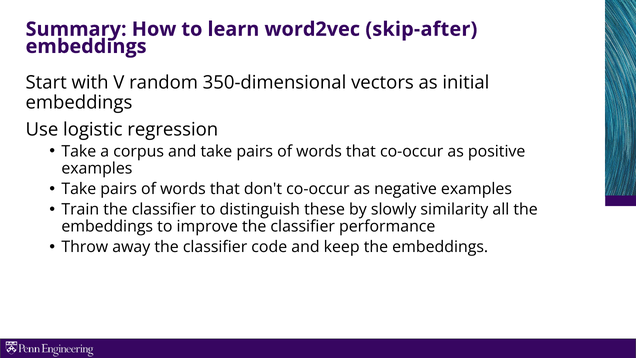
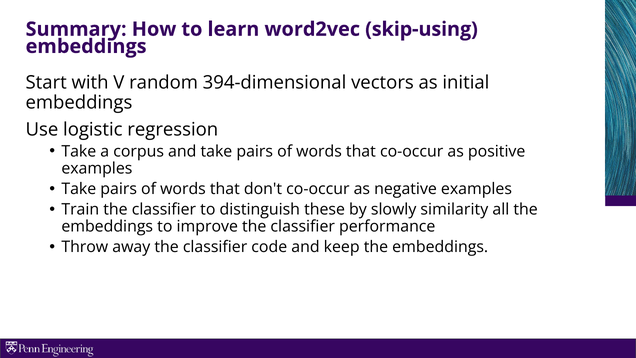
skip-after: skip-after -> skip-using (422, 29)
350-dimensional: 350-dimensional -> 394-dimensional (275, 83)
